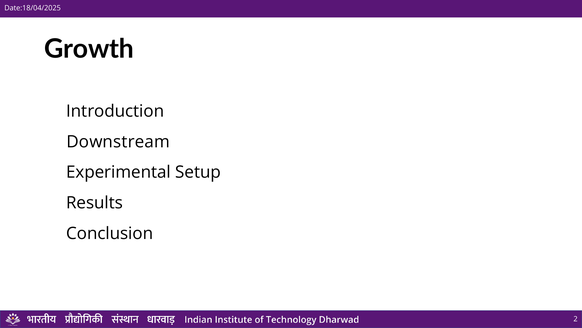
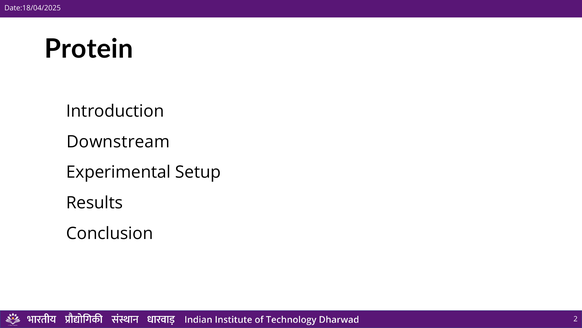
Growth: Growth -> Protein (89, 49)
